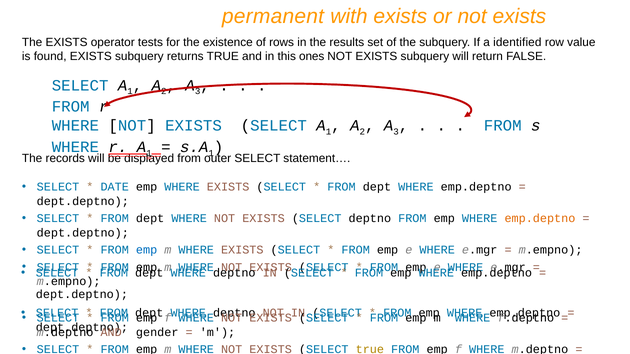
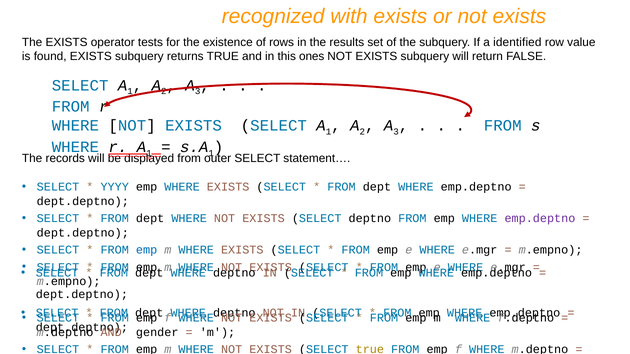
permanent: permanent -> recognized (273, 16)
DATE: DATE -> YYYY (115, 187)
emp.deptno colour: orange -> purple (540, 219)
